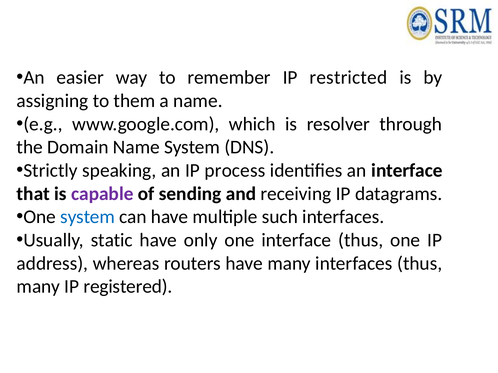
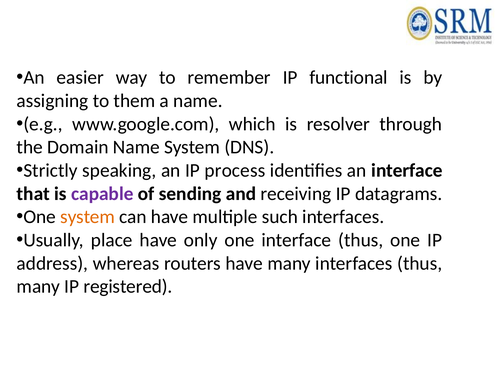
restricted: restricted -> functional (349, 78)
system colour: blue -> orange (88, 217)
static: static -> place (112, 240)
